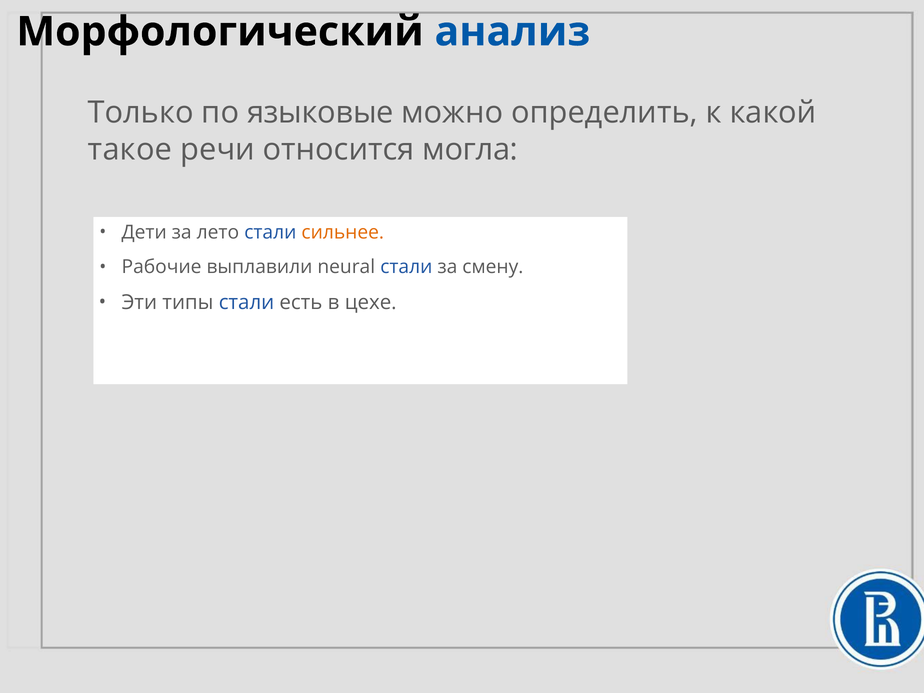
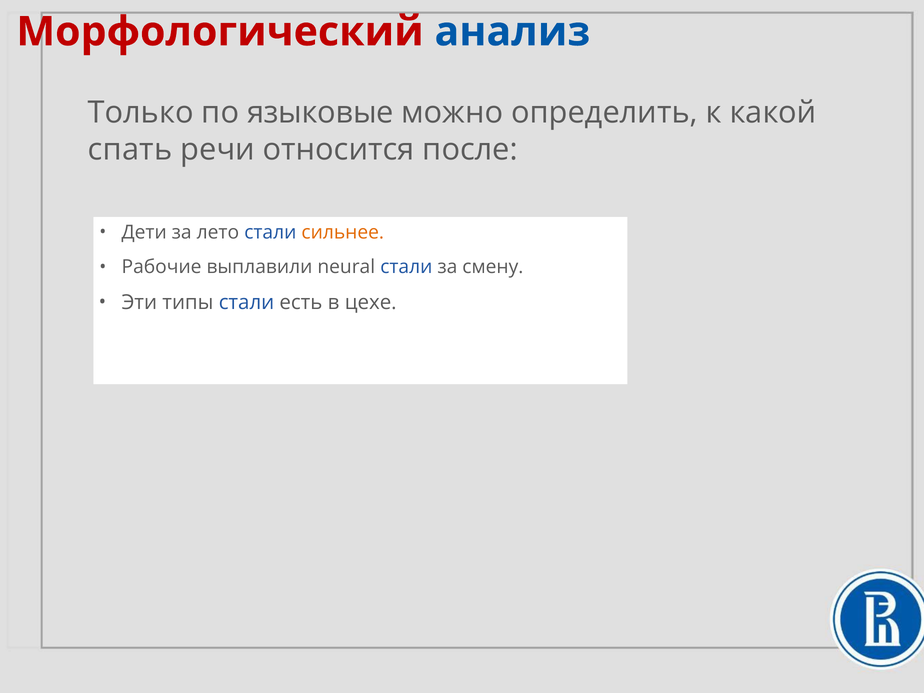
Морфологический colour: black -> red (220, 32)
такое: такое -> спать (130, 150)
могла: могла -> после (470, 150)
